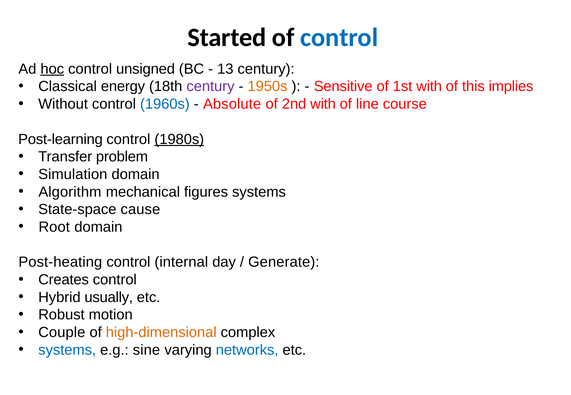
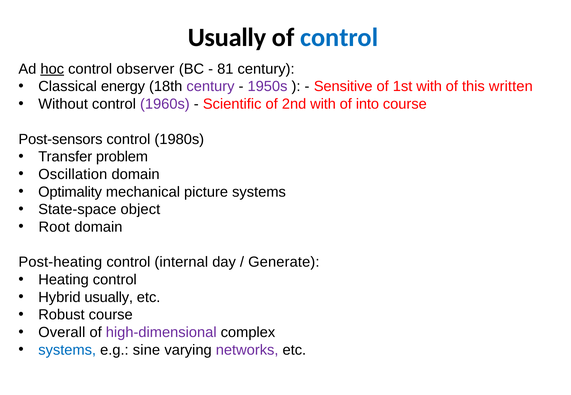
Started: Started -> Usually (227, 37)
unsigned: unsigned -> observer (145, 69)
13: 13 -> 81 (225, 69)
1950s colour: orange -> purple (267, 87)
implies: implies -> written (511, 87)
1960s colour: blue -> purple (165, 104)
Absolute: Absolute -> Scientific (232, 104)
line: line -> into (367, 104)
Post-learning: Post-learning -> Post-sensors (60, 139)
1980s underline: present -> none (179, 139)
Simulation: Simulation -> Oscillation (73, 174)
Algorithm: Algorithm -> Optimality (70, 192)
figures: figures -> picture (206, 192)
cause: cause -> object (140, 210)
Creates: Creates -> Heating (64, 280)
Robust motion: motion -> course (111, 315)
Couple: Couple -> Overall (62, 333)
high-dimensional colour: orange -> purple (161, 333)
networks colour: blue -> purple (247, 350)
